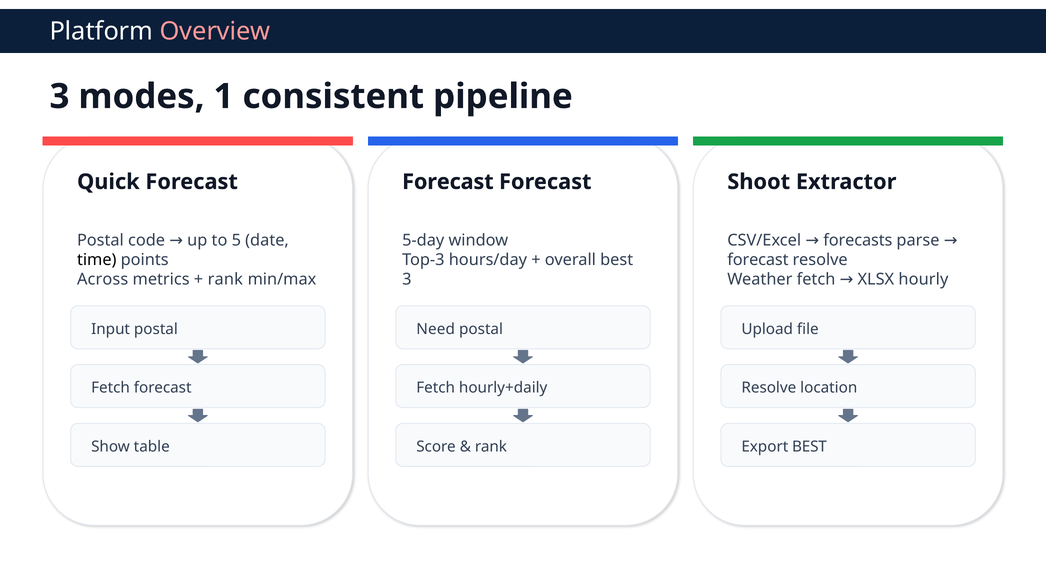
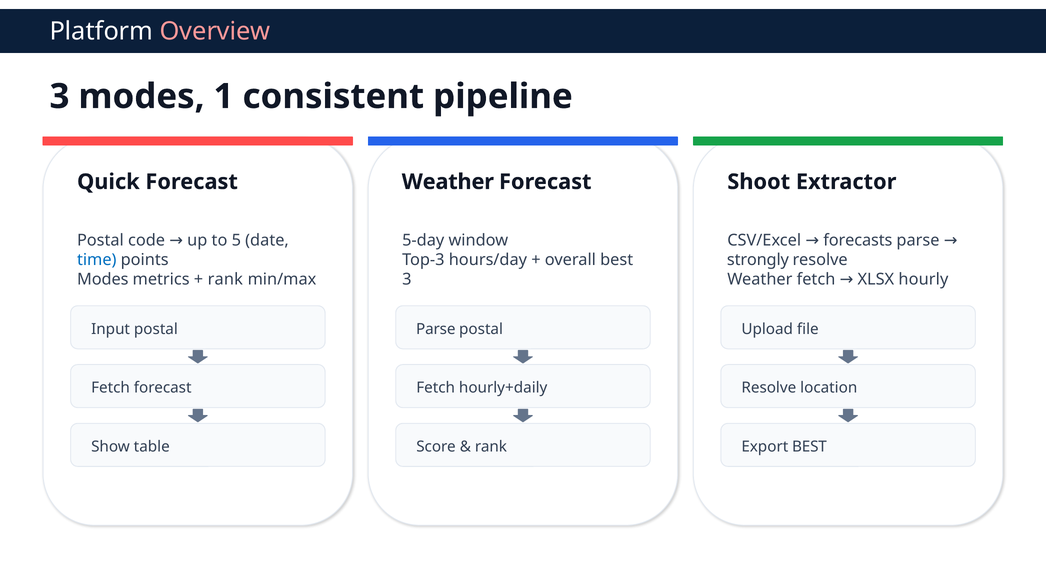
Forecast: Forecast -> Weather (448, 182)
time colour: black -> blue (97, 260)
forecast: forecast -> strongly (758, 260)
Across: Across -> Modes (103, 280)
Need: Need -> Parse (436, 329)
